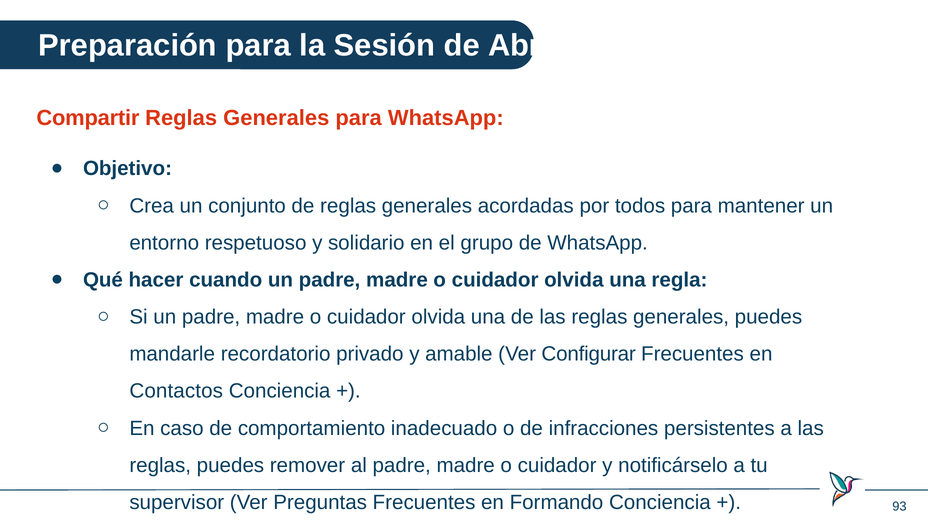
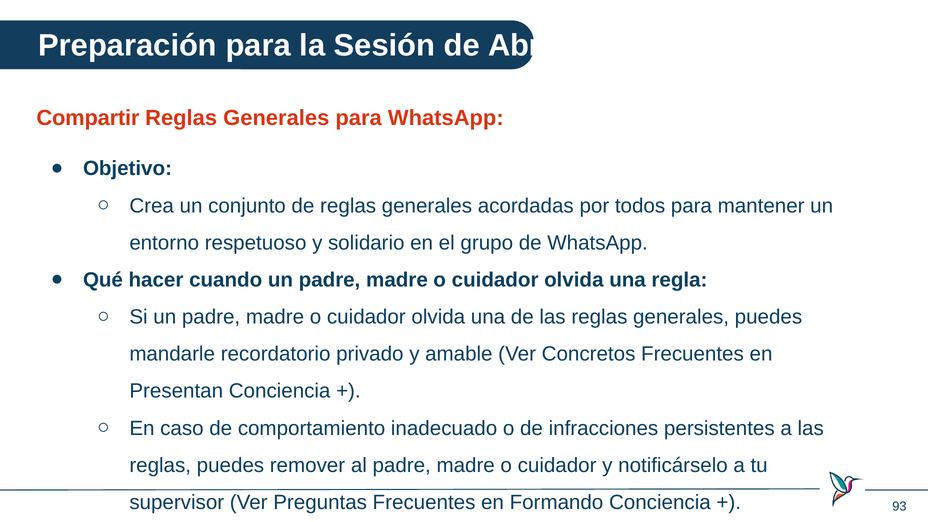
Configurar: Configurar -> Concretos (589, 354)
Contactos: Contactos -> Presentan (176, 391)
